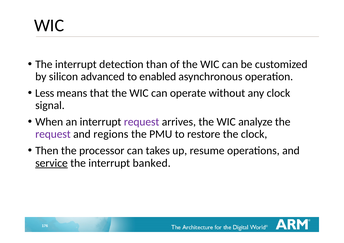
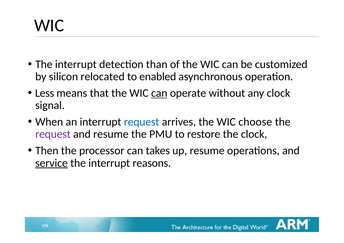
advanced: advanced -> relocated (103, 77)
can underline: none -> present (159, 93)
request colour: purple -> blue (142, 122)
analyze: analyze -> choose (255, 122)
and regions: regions -> resume (111, 134)
banked: banked -> reasons (152, 163)
